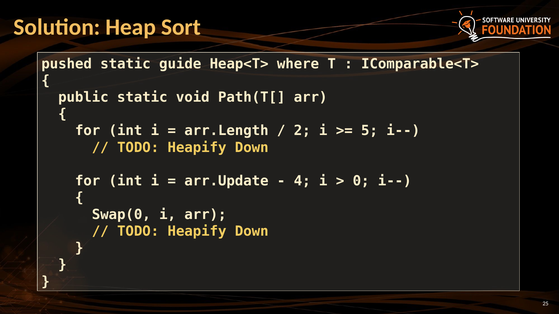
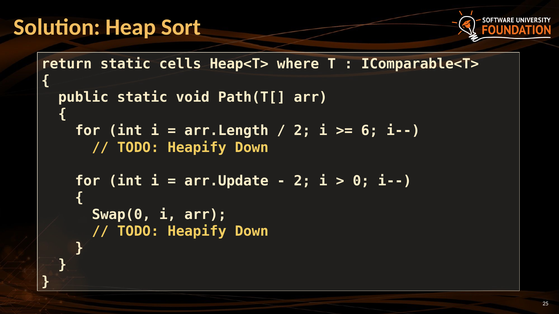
pushed: pushed -> return (67, 64)
guide: guide -> cells (180, 64)
5: 5 -> 6 (369, 131)
4: 4 -> 2 (302, 181)
